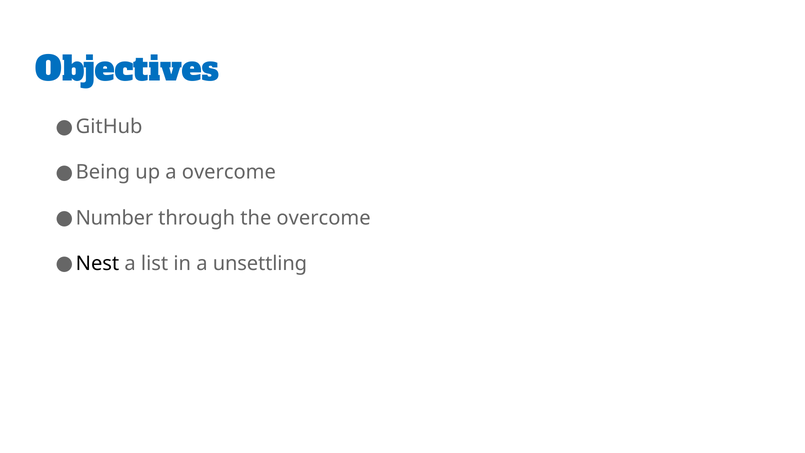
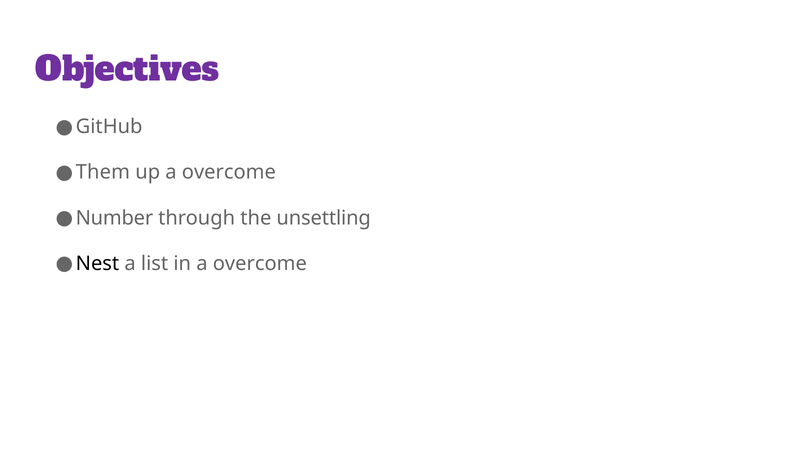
Objectives colour: blue -> purple (127, 70)
Being: Being -> Them (103, 172)
the overcome: overcome -> unsettling (324, 218)
in a unsettling: unsettling -> overcome (260, 264)
